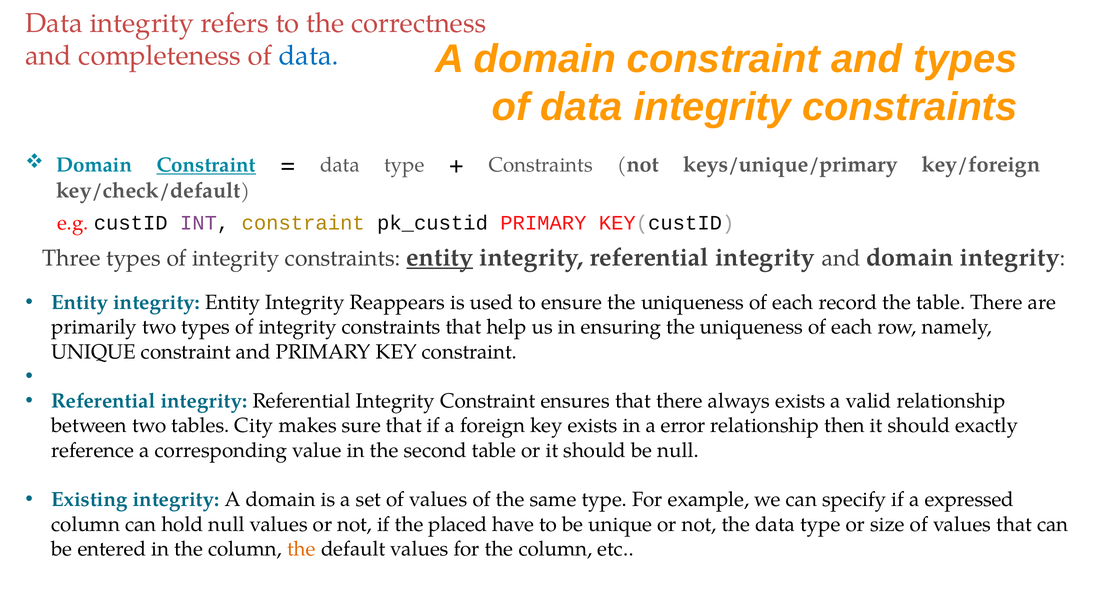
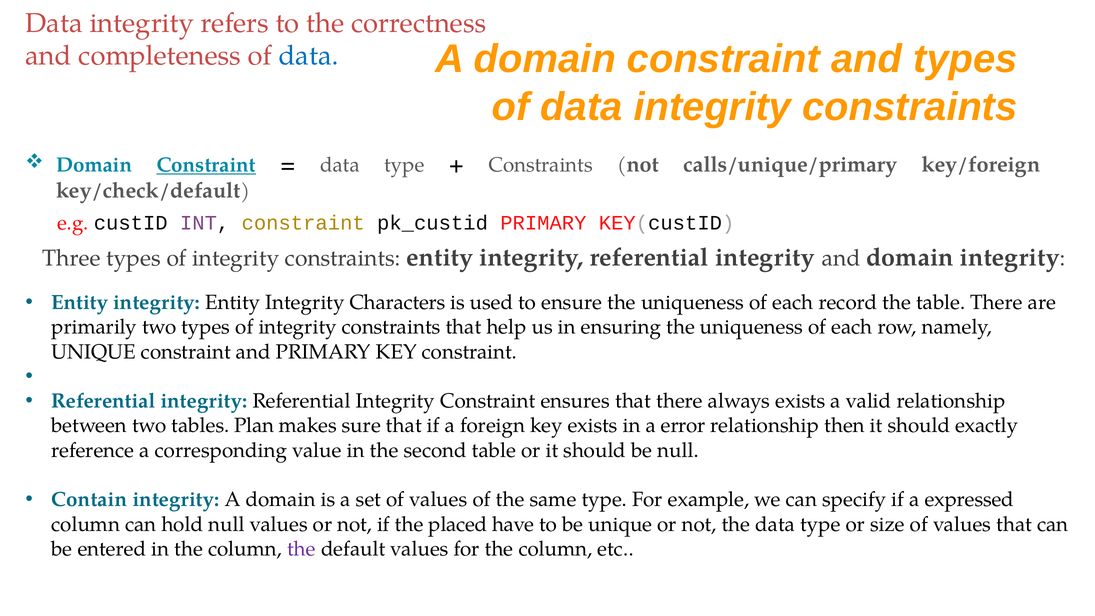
keys/unique/primary: keys/unique/primary -> calls/unique/primary (790, 165)
entity underline: present -> none (440, 257)
Reappears: Reappears -> Characters (398, 302)
City: City -> Plan (254, 426)
Existing: Existing -> Contain (89, 500)
the colour: orange -> purple (301, 549)
